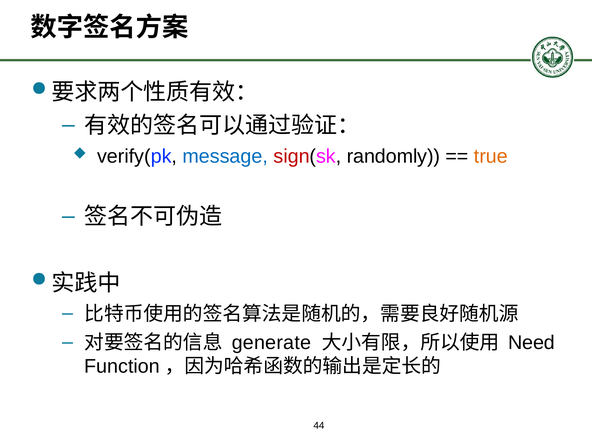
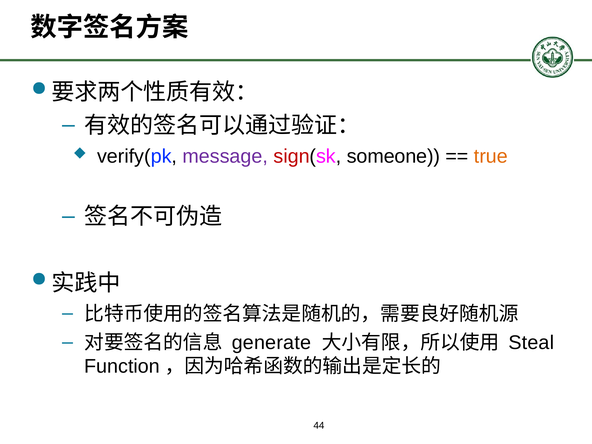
message colour: blue -> purple (225, 156)
randomly: randomly -> someone (393, 156)
Need: Need -> Steal (531, 343)
